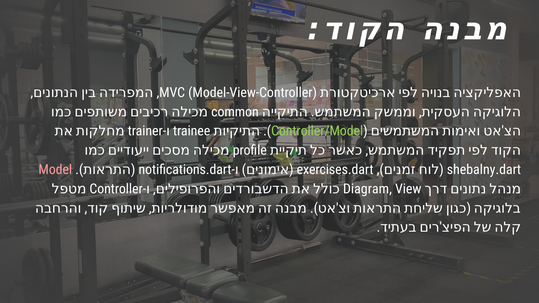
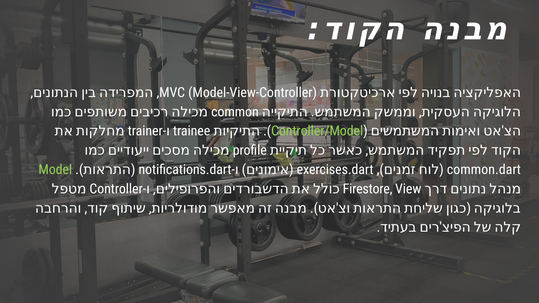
Model colour: pink -> light green (55, 170)
shebalny.dart: shebalny.dart -> common.dart (484, 170)
Diagram: Diagram -> Firestore (368, 189)
